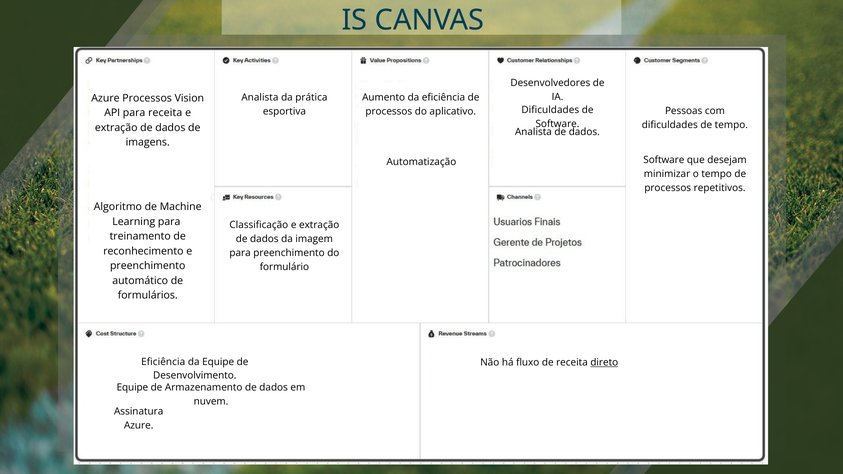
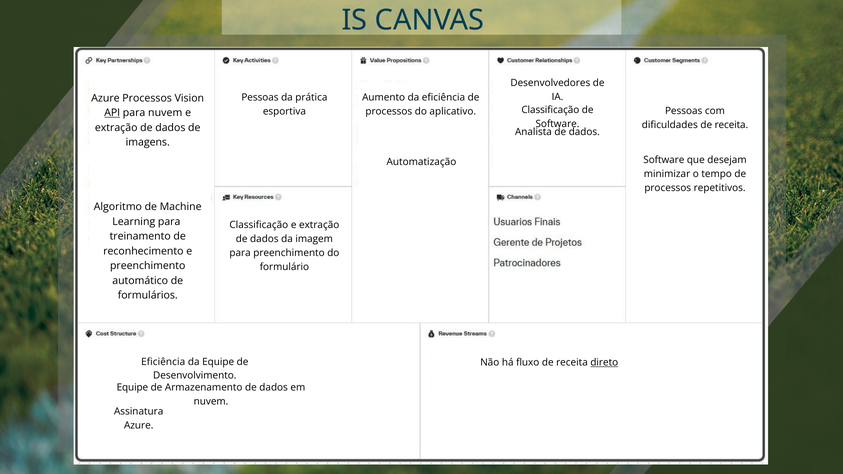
Analista: Analista -> Pessoas (260, 98)
Dificuldades: Dificuldades -> Classificação (550, 110)
API underline: none -> present (112, 113)
para receita: receita -> nuvem (165, 113)
dificuldades de tempo: tempo -> receita (731, 125)
